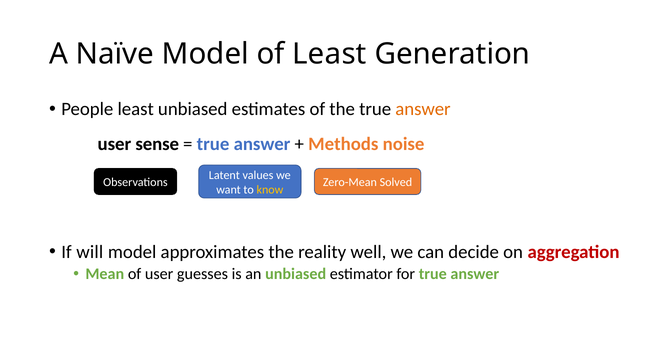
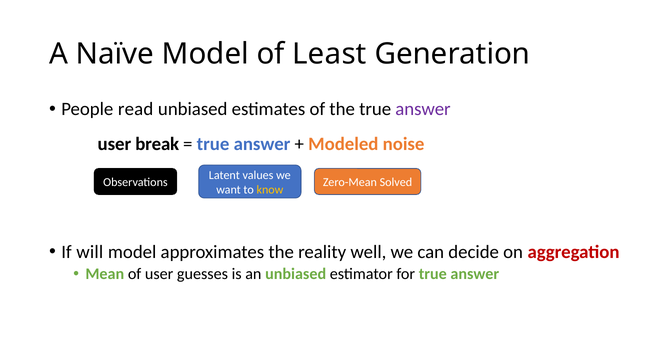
People least: least -> read (136, 109)
answer colour: orange -> purple (423, 109)
sense: sense -> break (157, 144)
Methods: Methods -> Modeled (343, 144)
